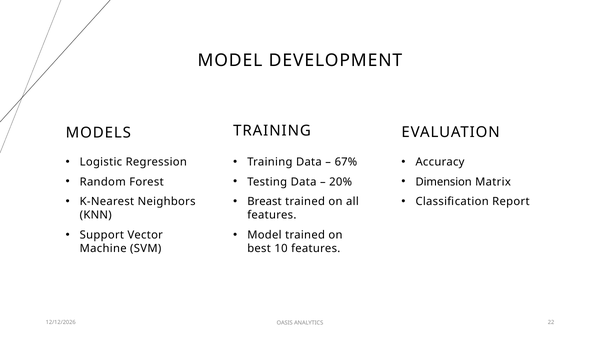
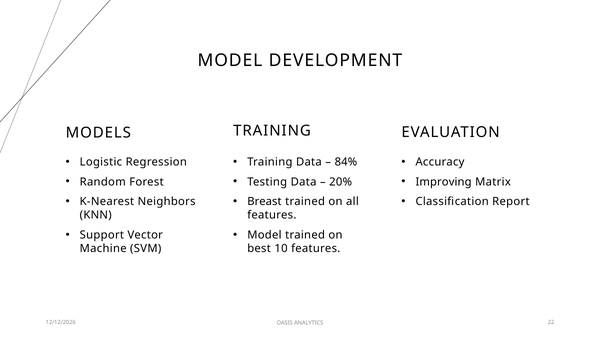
67%: 67% -> 84% (346, 162)
Dimension: Dimension -> Improving (444, 182)
